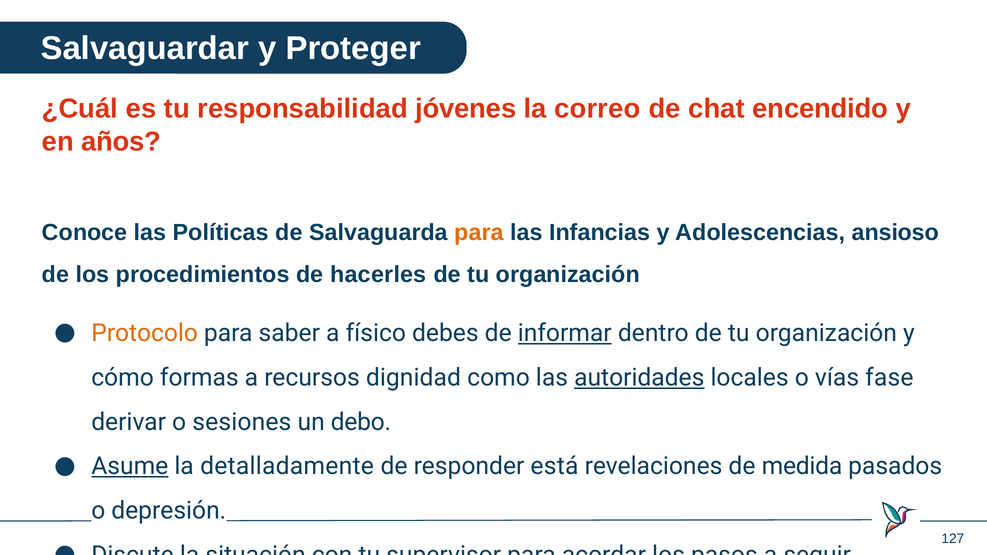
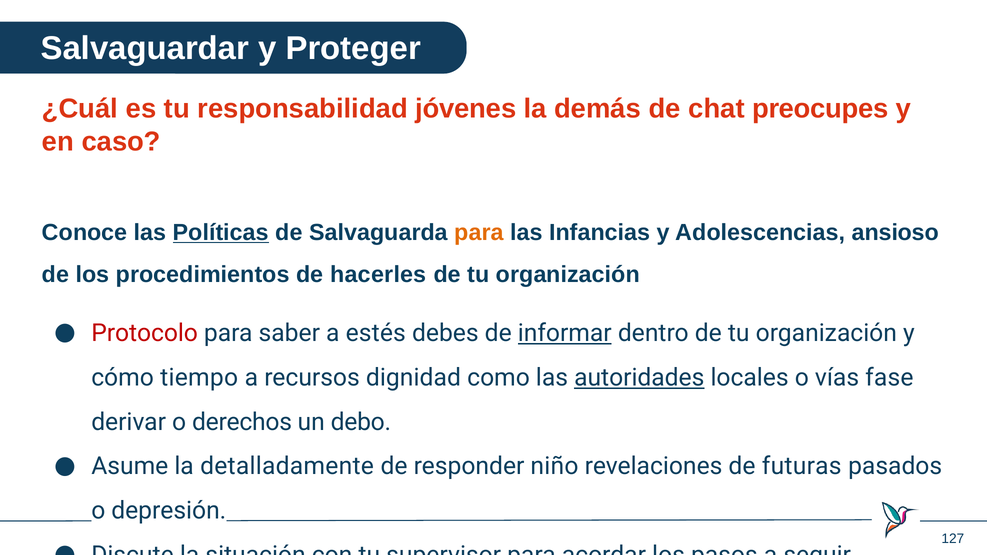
correo: correo -> demás (597, 109)
encendido: encendido -> preocupes (820, 109)
años: años -> caso (121, 142)
Políticas underline: none -> present (221, 233)
Protocolo colour: orange -> red (145, 333)
físico: físico -> estés (376, 333)
formas: formas -> tiempo (199, 378)
sesiones: sesiones -> derechos (242, 422)
Asume underline: present -> none (130, 467)
está: está -> niño (554, 467)
medida: medida -> futuras (802, 467)
